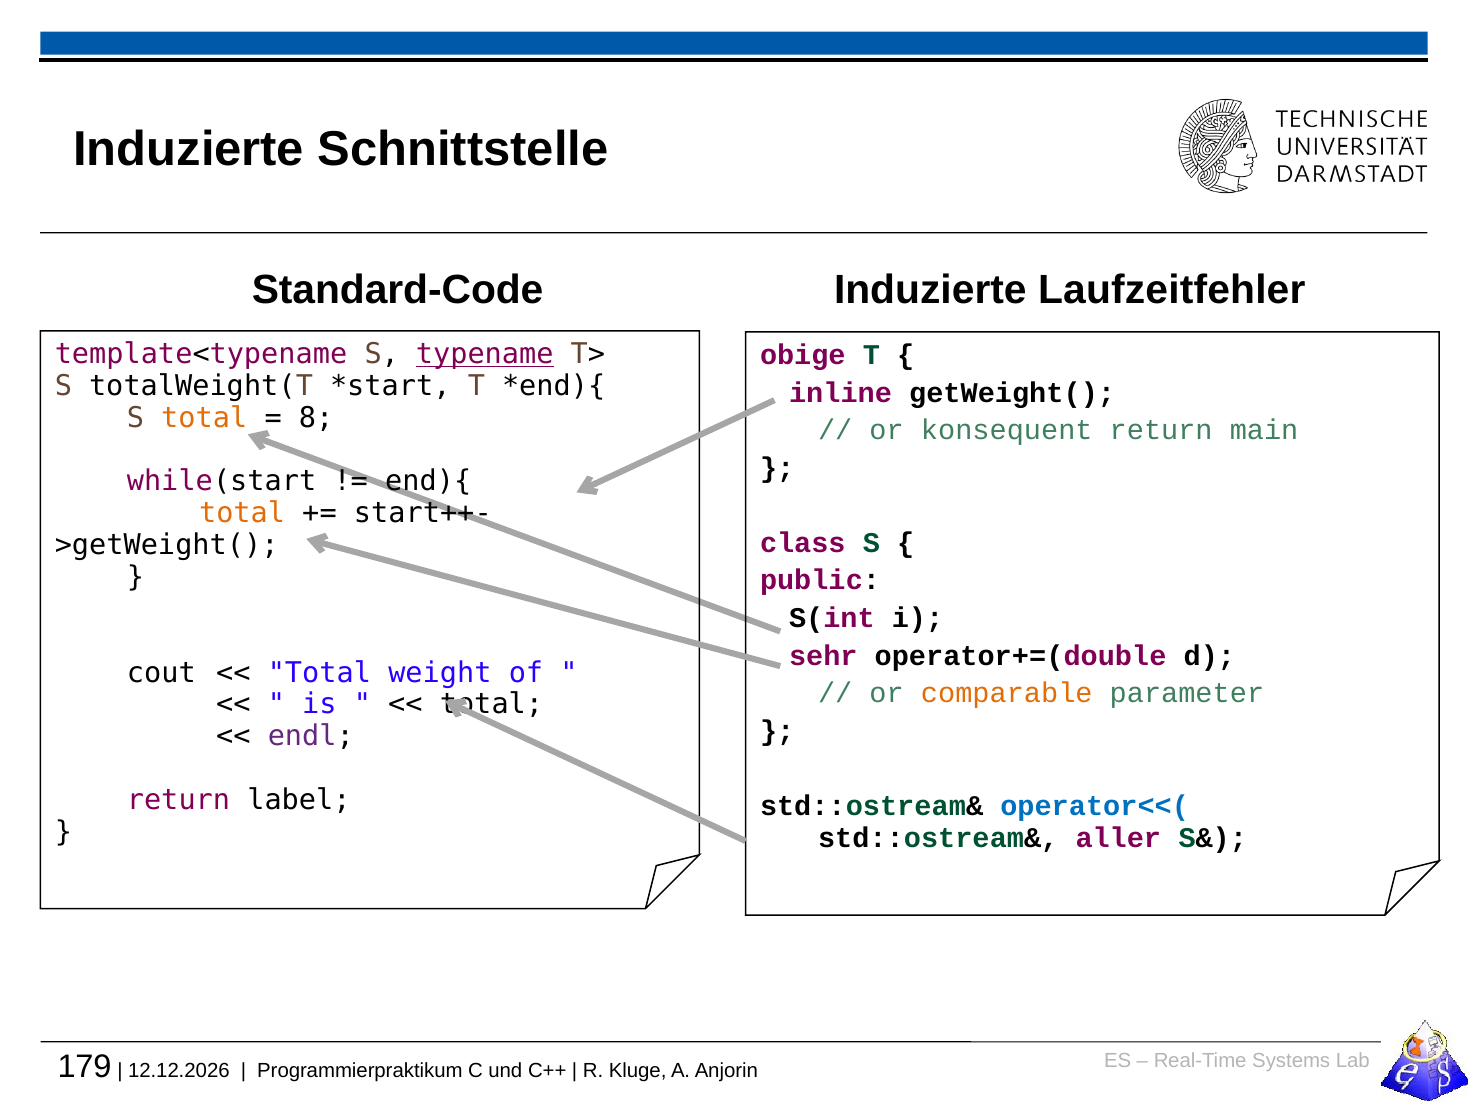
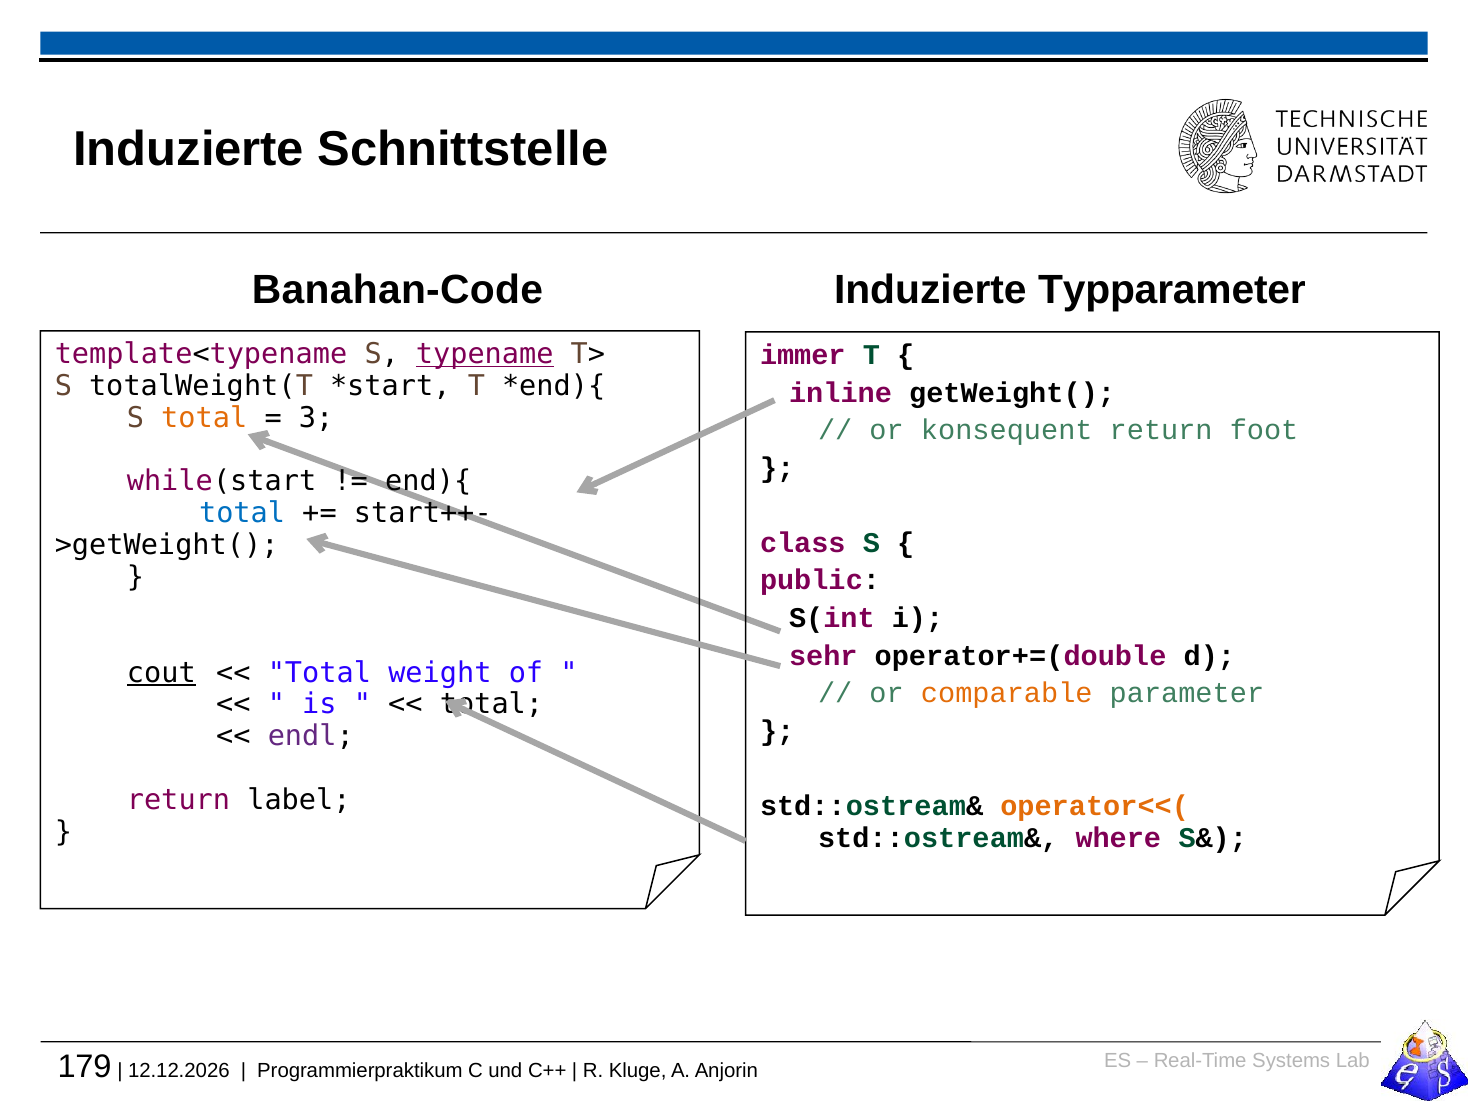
Standard-Code: Standard-Code -> Banahan-Code (397, 290)
Laufzeitfehler: Laufzeitfehler -> Typparameter (1172, 290)
obige: obige -> immer (803, 355)
8: 8 -> 3 (316, 418)
main: main -> foot (1264, 430)
total colour: orange -> blue (242, 513)
cout underline: none -> present (161, 673)
operator<<( colour: blue -> orange (1095, 806)
aller: aller -> where (1118, 838)
